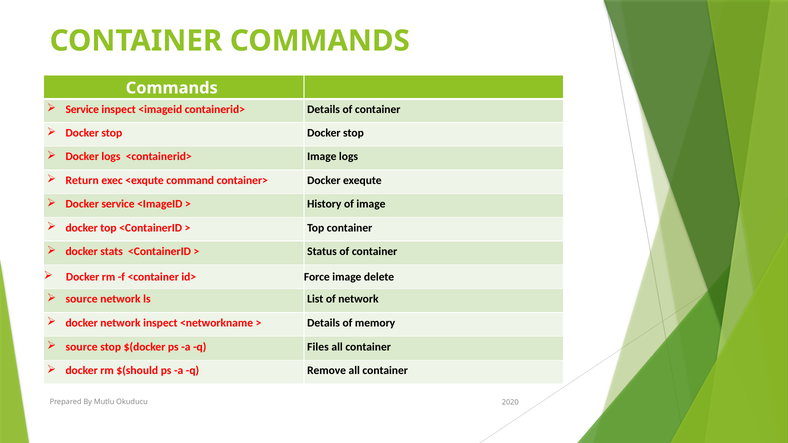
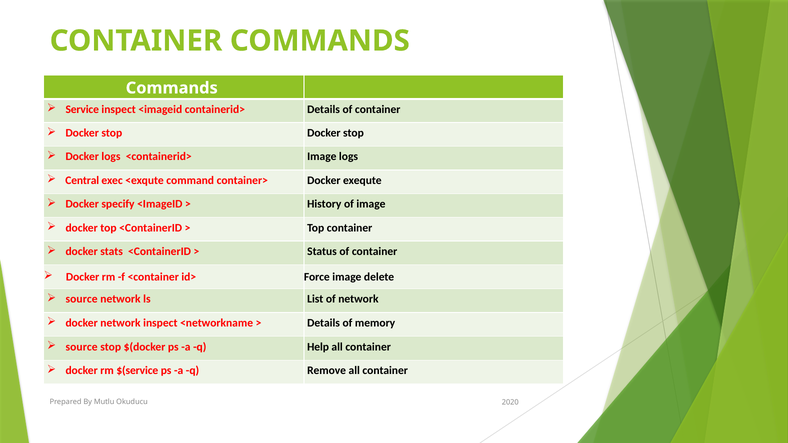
Return: Return -> Central (82, 180)
Docker service: service -> specify (118, 204)
Files: Files -> Help (318, 347)
$(should: $(should -> $(service (137, 371)
